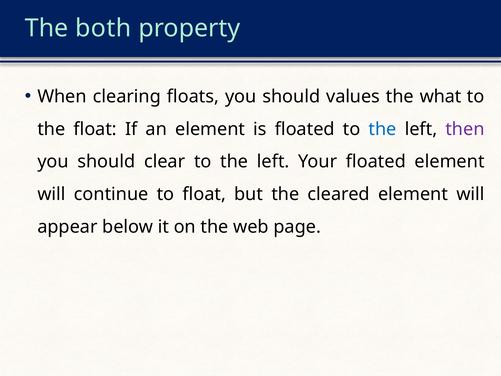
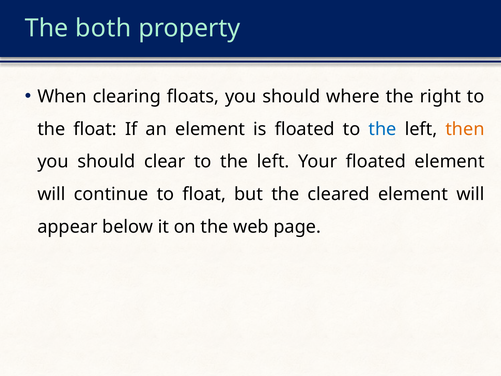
values: values -> where (353, 96)
what: what -> right (440, 96)
then colour: purple -> orange (465, 129)
